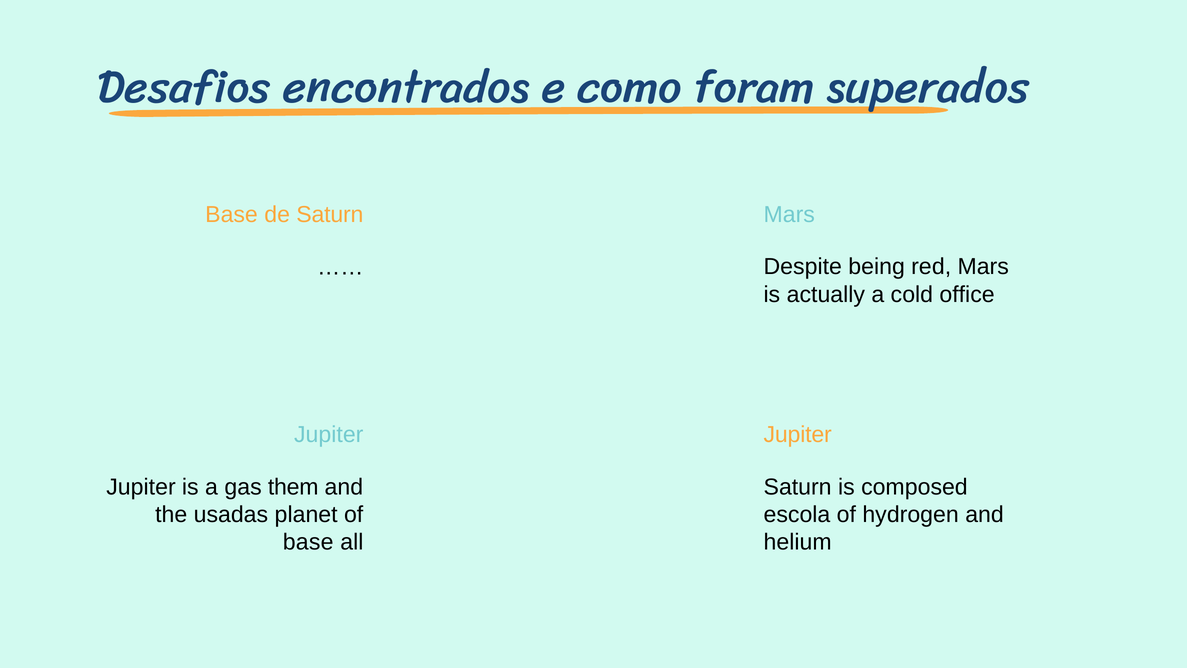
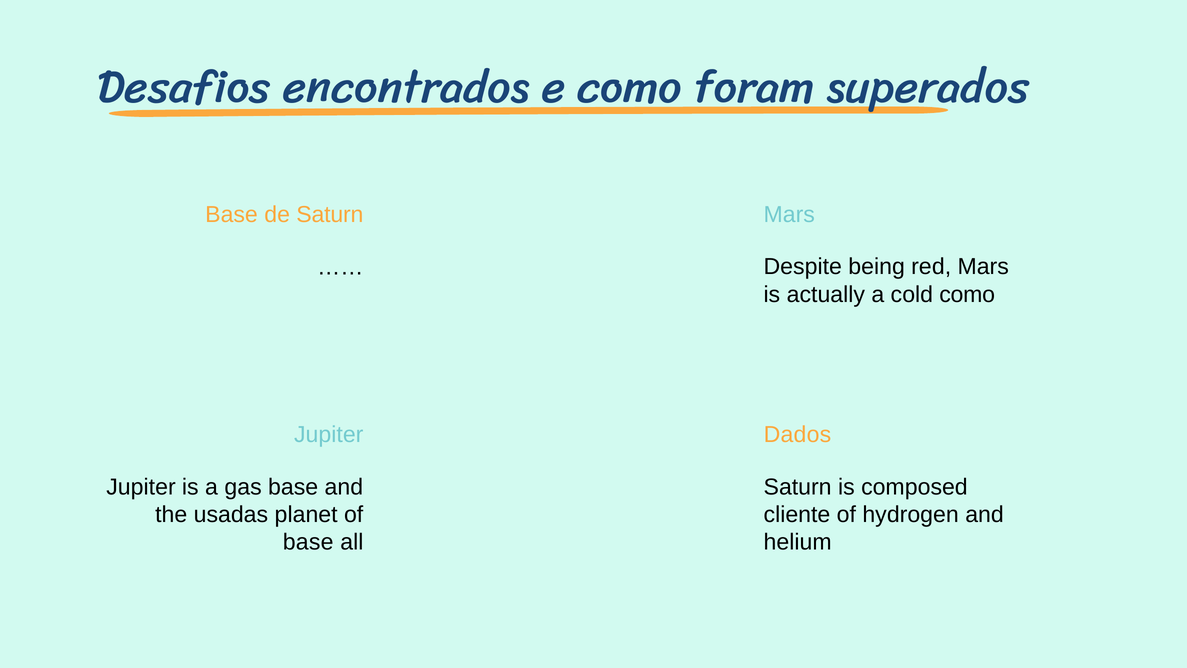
cold office: office -> como (967, 294)
Jupiter: Jupiter -> Dados (797, 434)
gas them: them -> base (293, 487)
escola: escola -> cliente (797, 514)
